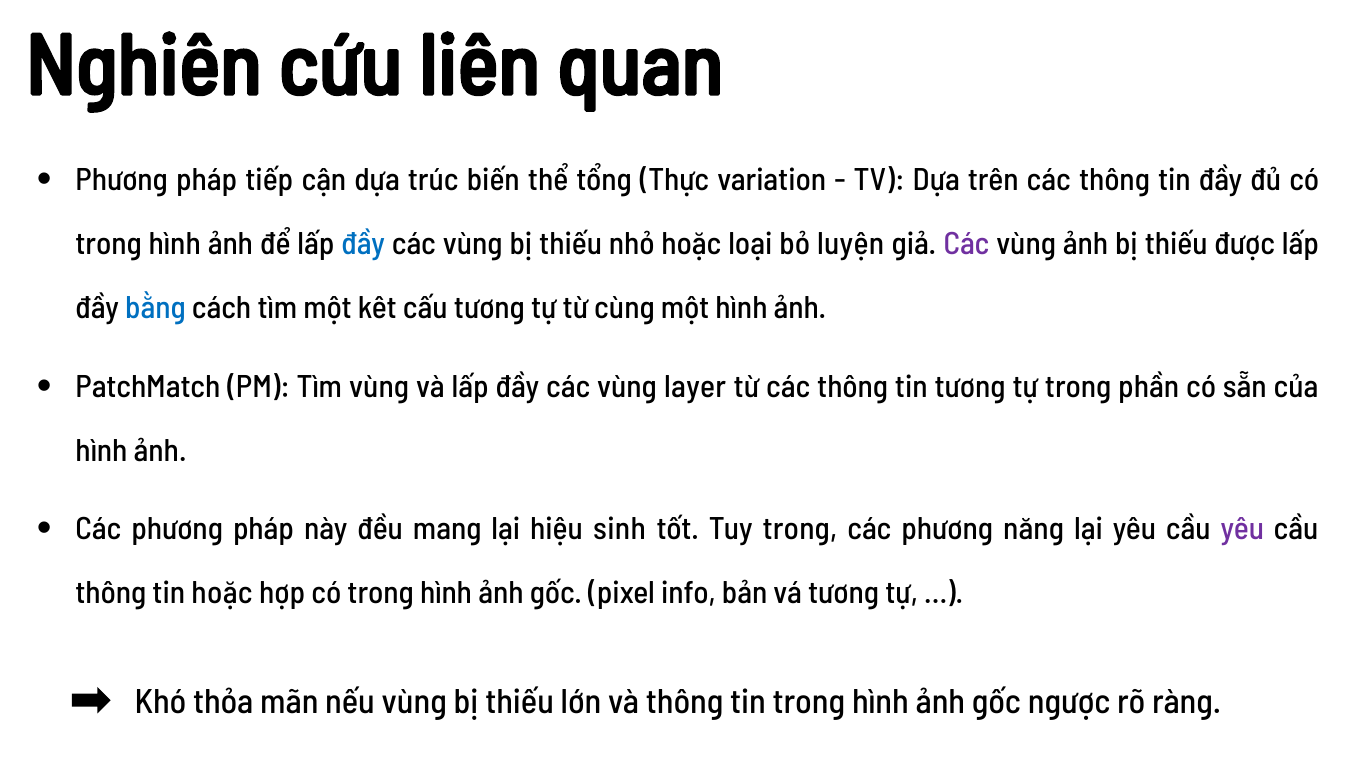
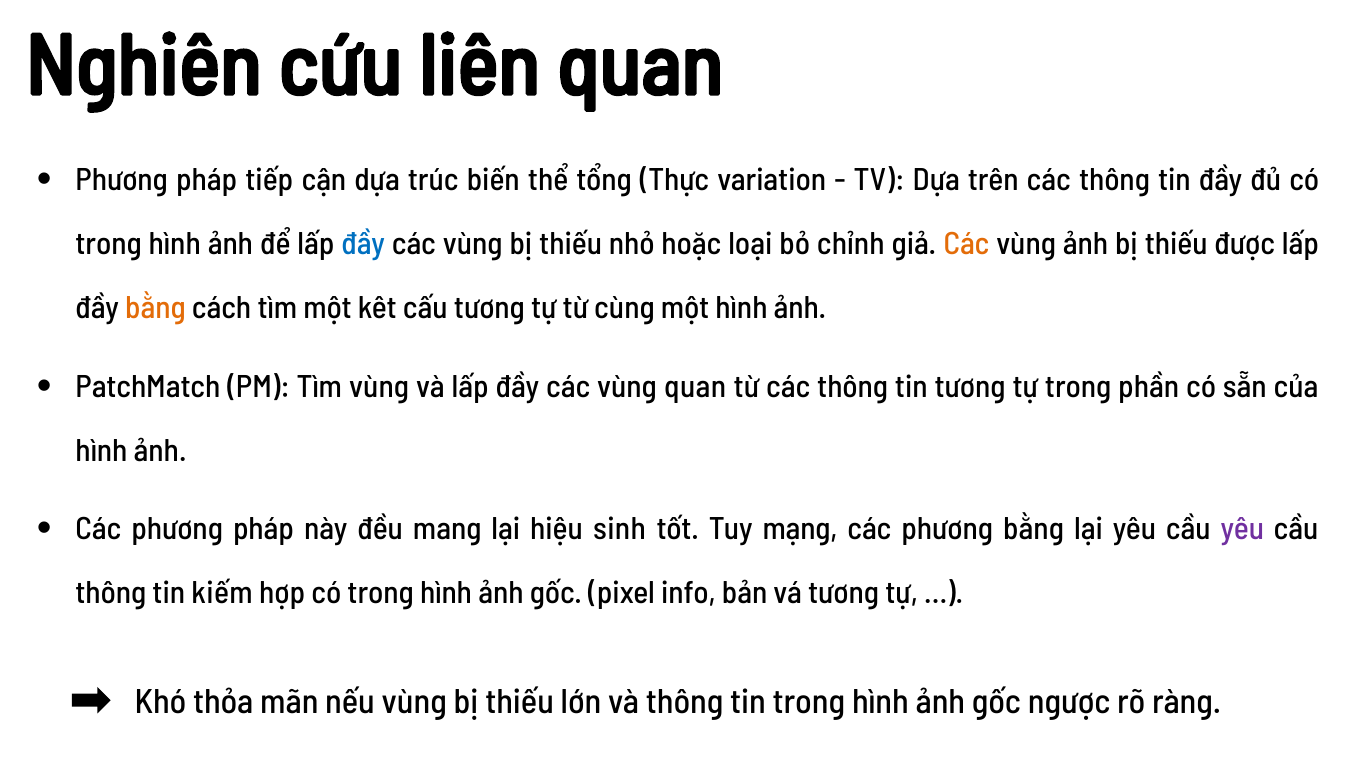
luyện: luyện -> chỉnh (851, 245)
Các colour: purple -> orange (966, 245)
bằng colour: blue -> orange (155, 309)
vùng layer: layer -> quan (695, 387)
Tuy trong: trong -> mạng (800, 529)
phương năng: năng -> bằng (1034, 529)
tin hoặc: hoặc -> kiếm (222, 593)
